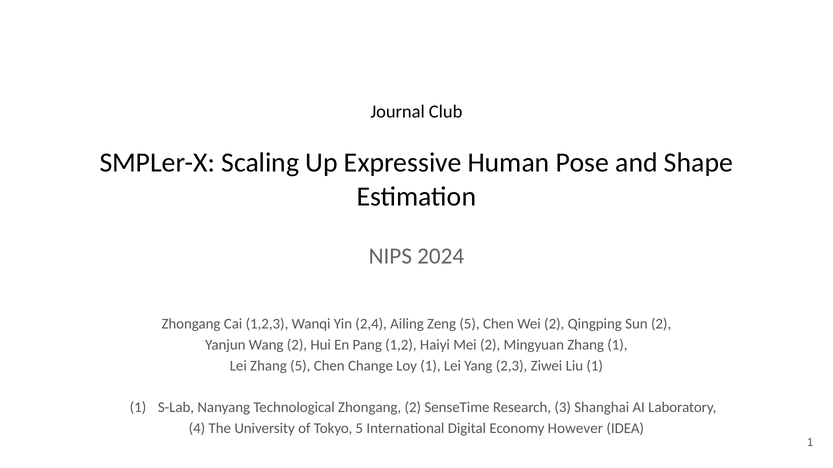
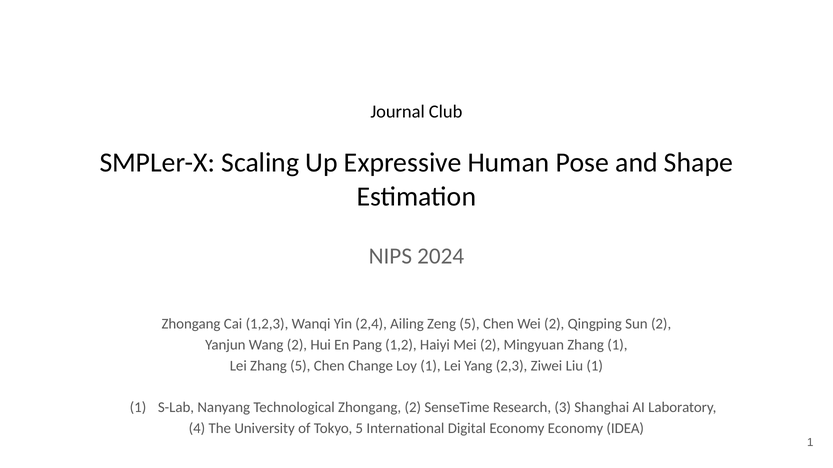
Economy However: However -> Economy (575, 429)
